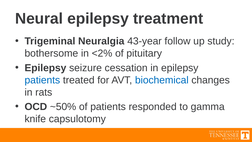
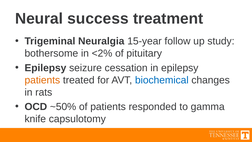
Neural epilepsy: epilepsy -> success (98, 19)
43-year: 43-year -> 15-year (145, 41)
patients colour: blue -> orange (42, 80)
